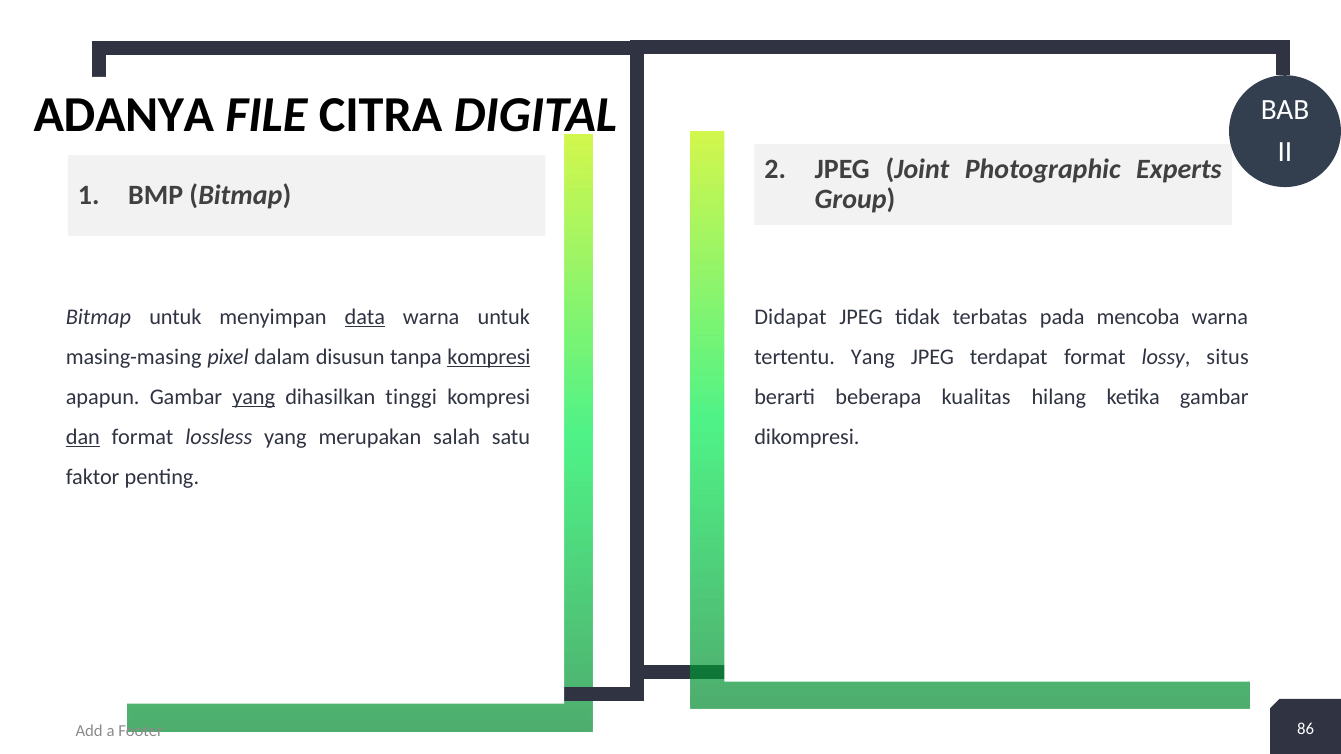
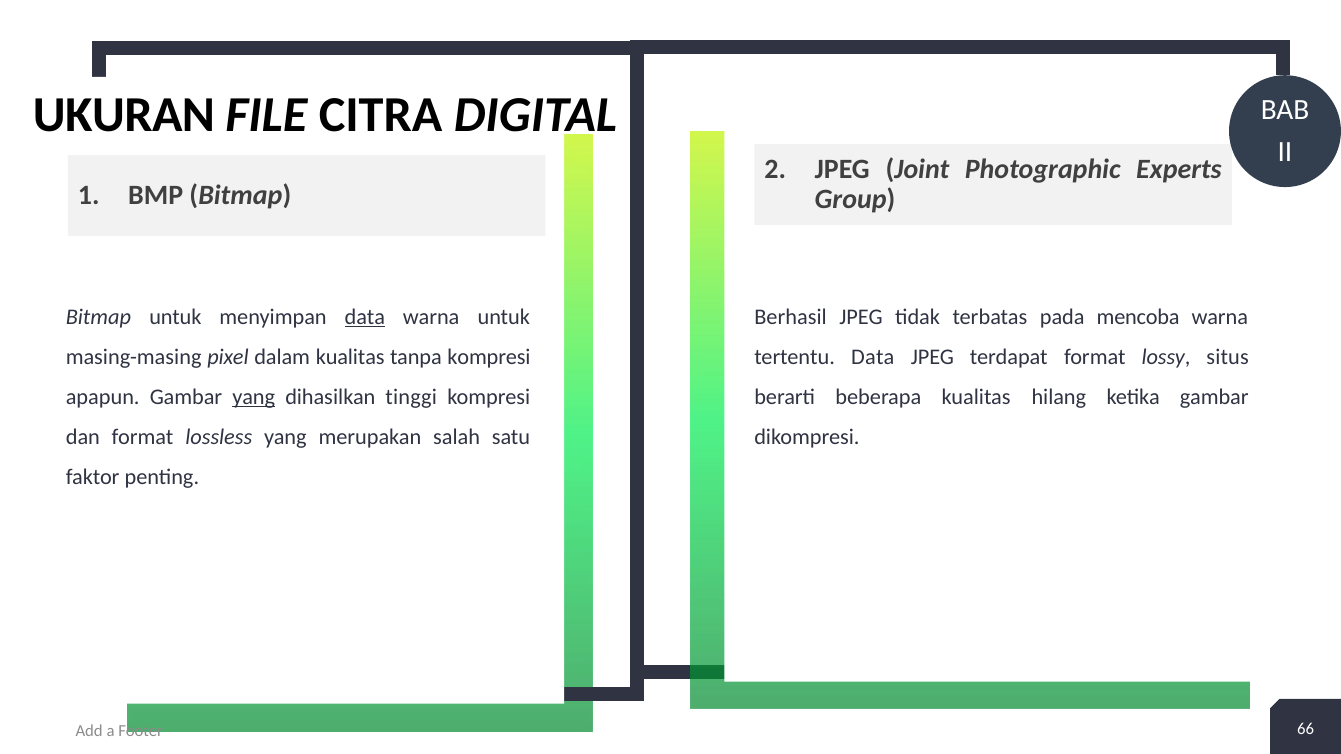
ADANYA: ADANYA -> UKURAN (124, 115)
Didapat: Didapat -> Berhasil (791, 317)
dalam disusun: disusun -> kualitas (350, 357)
kompresi underline: present -> none (489, 357)
tertentu Yang: Yang -> Data (873, 357)
dan underline: present -> none (83, 437)
86: 86 -> 66 (1306, 729)
